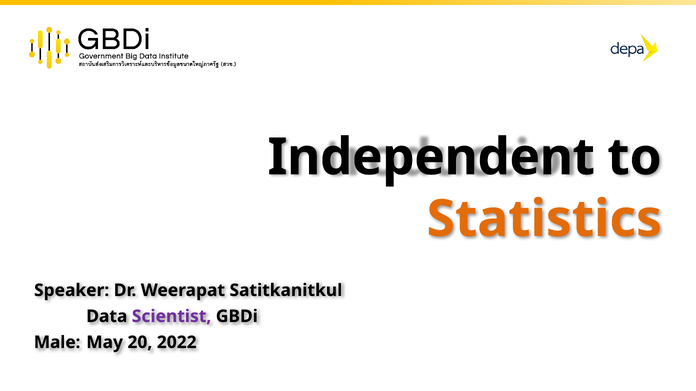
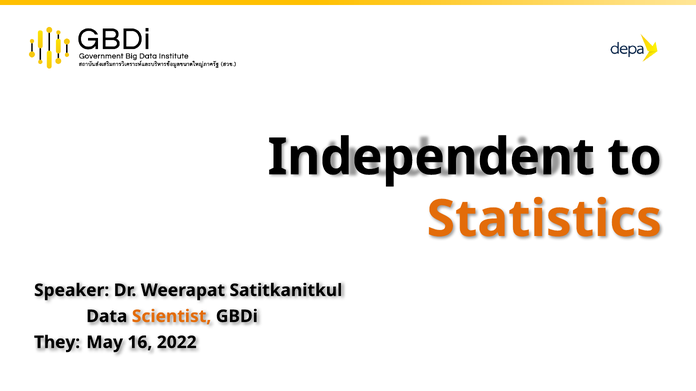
Scientist colour: purple -> orange (172, 317)
Male: Male -> They (57, 343)
20: 20 -> 16 (140, 343)
